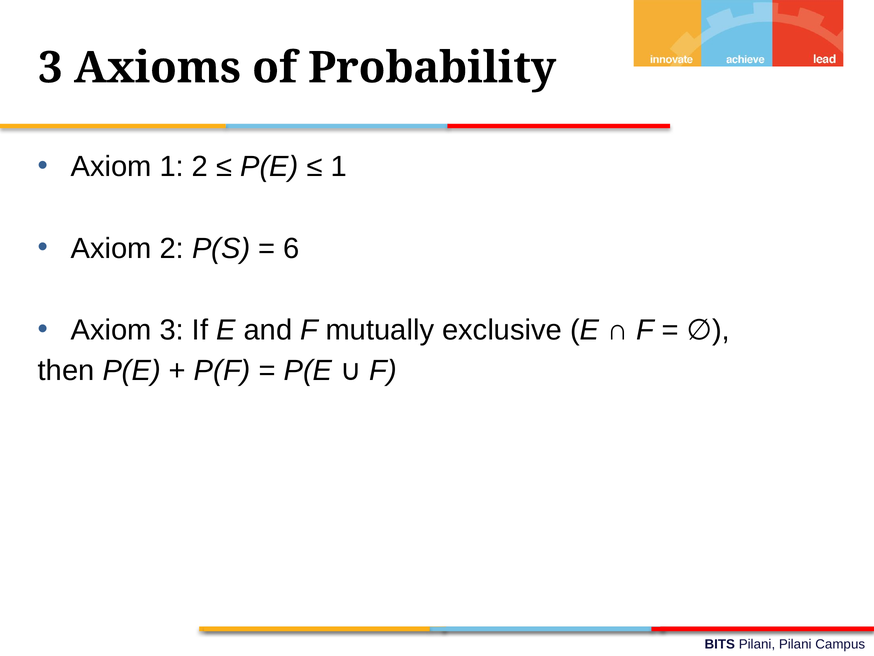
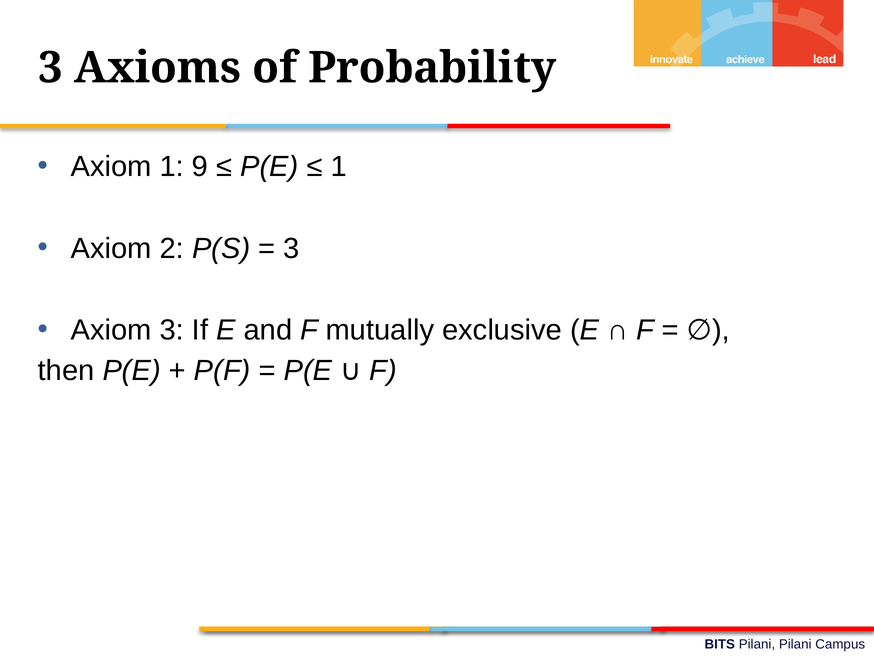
1 2: 2 -> 9 (200, 167)
6: 6 -> 3 (291, 248)
